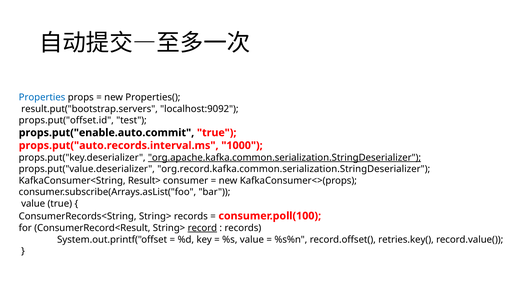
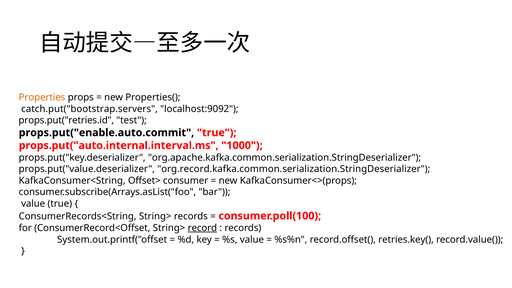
Properties colour: blue -> orange (42, 97)
result.put("bootstrap.servers: result.put("bootstrap.servers -> catch.put("bootstrap.servers (89, 109)
props.put("offset.id: props.put("offset.id -> props.put("retries.id (66, 120)
props.put("auto.records.interval.ms: props.put("auto.records.interval.ms -> props.put("auto.internal.interval.ms (119, 145)
org.apache.kafka.common.serialization.StringDeserializer underline: present -> none (285, 158)
Result>: Result> -> Offset> (144, 181)
ConsumerRecord<Result: ConsumerRecord<Result -> ConsumerRecord<Offset (92, 228)
